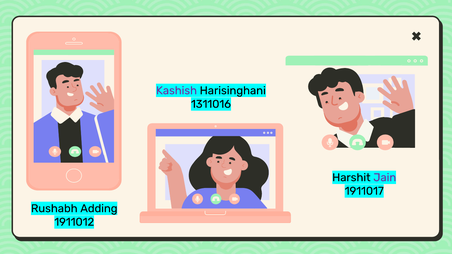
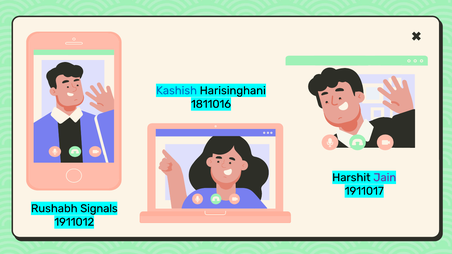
Kashish colour: purple -> blue (177, 91)
1311016: 1311016 -> 1811016 (211, 104)
Adding: Adding -> Signals (99, 209)
